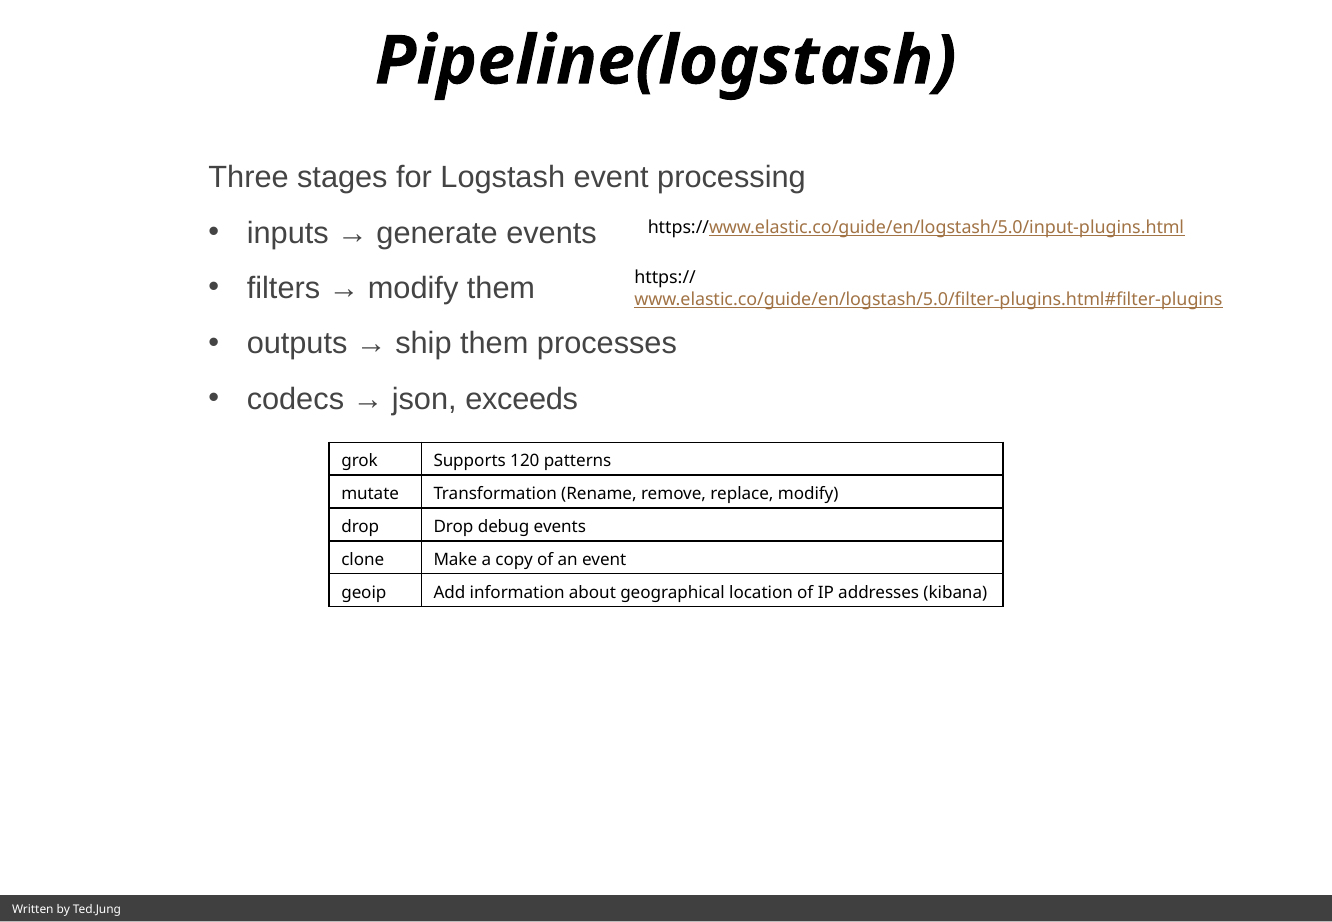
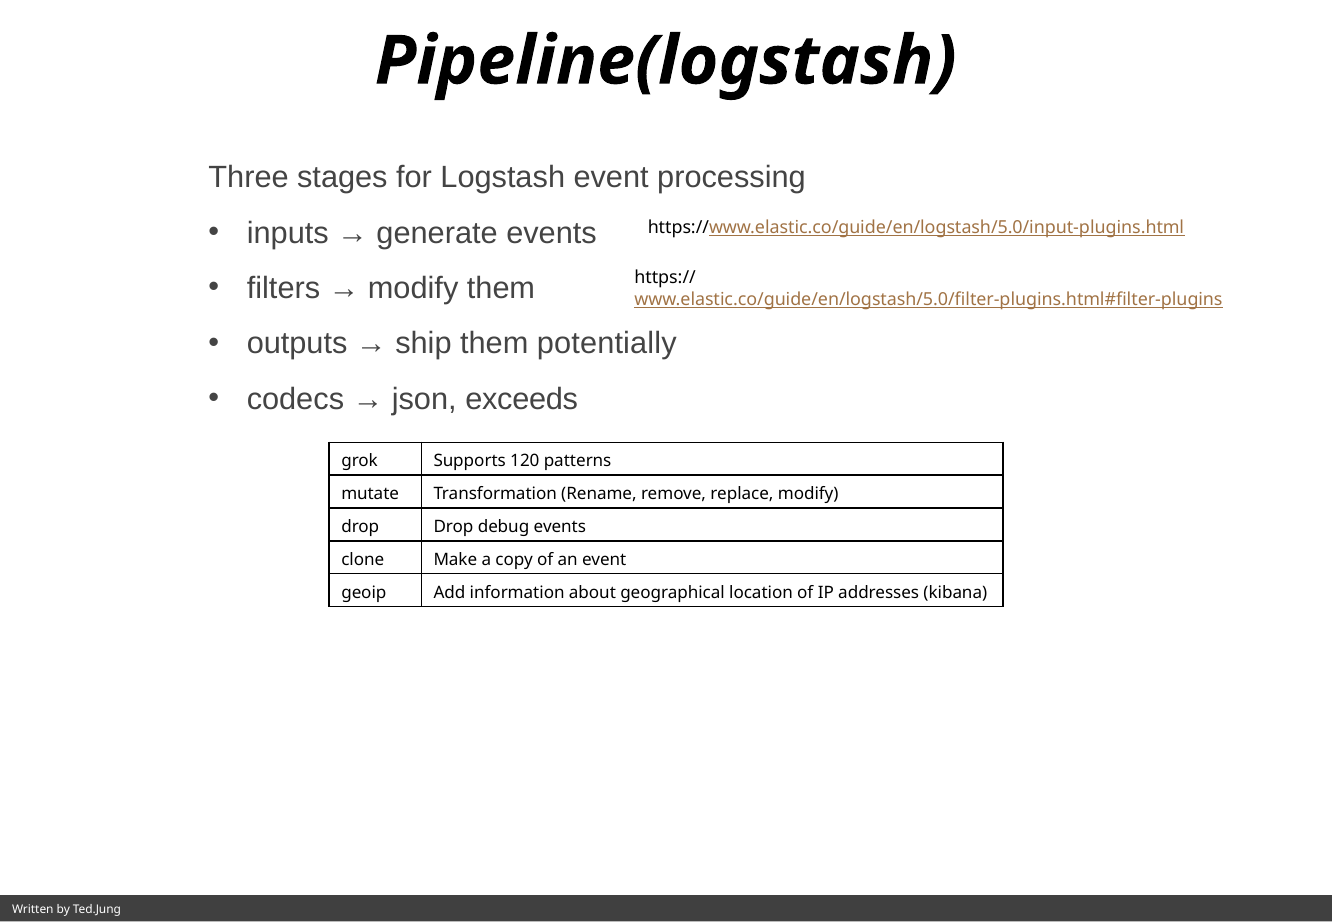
processes: processes -> potentially (607, 344)
